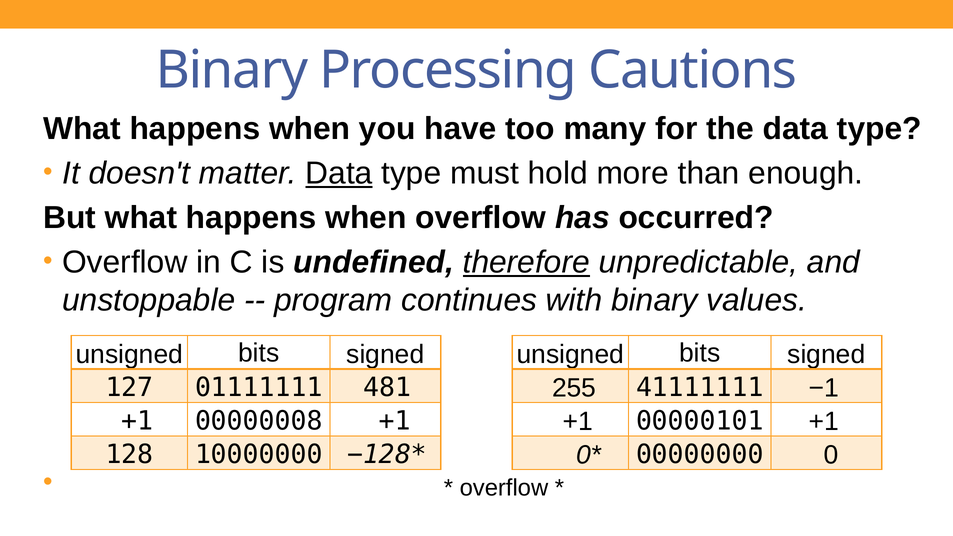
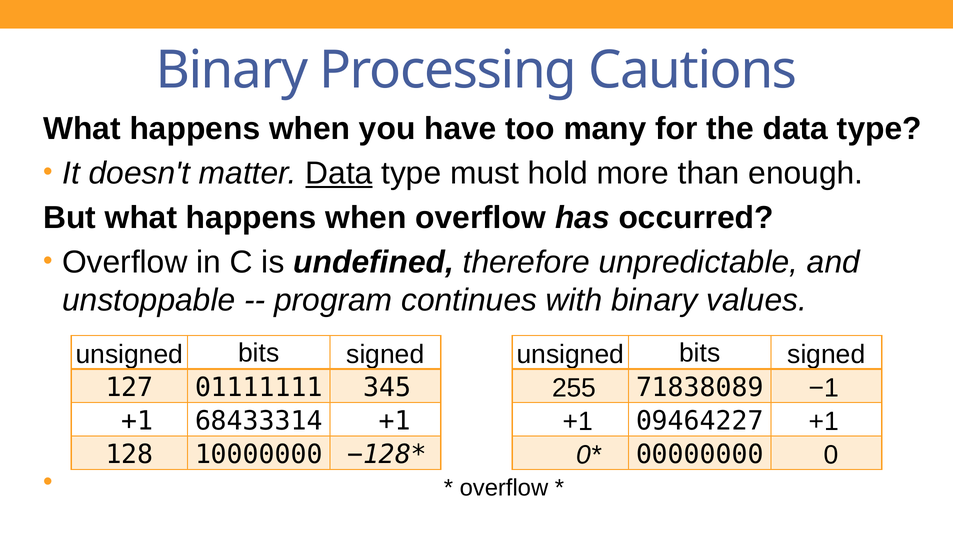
therefore underline: present -> none (526, 262)
481: 481 -> 345 (387, 388)
41111111: 41111111 -> 71838089 (700, 388)
00000008: 00000008 -> 68433314 (259, 421)
00000101: 00000101 -> 09464227 (700, 421)
